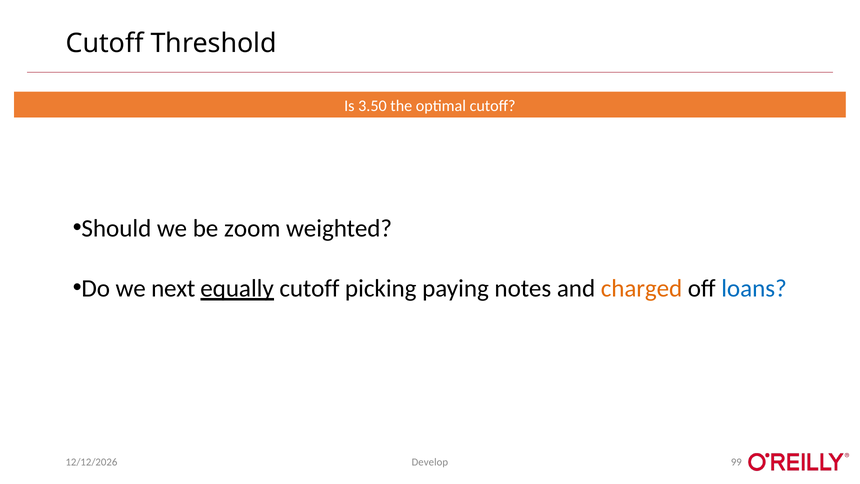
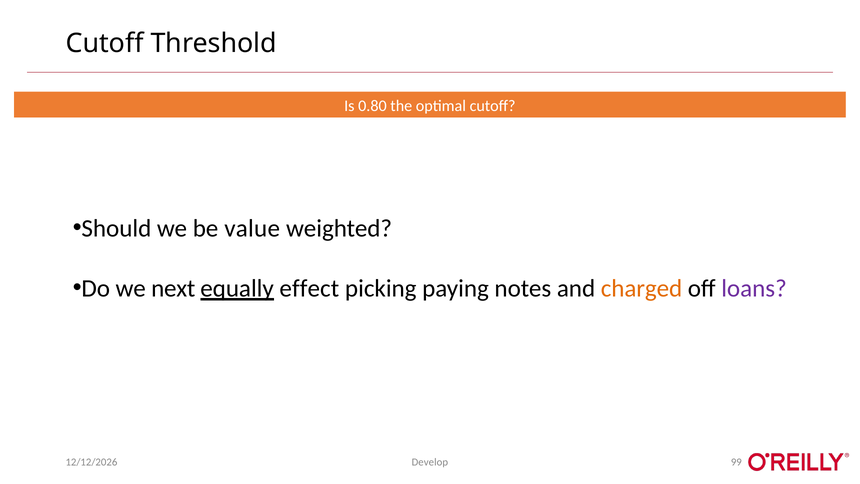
3.50: 3.50 -> 0.80 (372, 106)
zoom: zoom -> value (252, 228)
equally cutoff: cutoff -> effect (309, 288)
loans colour: blue -> purple (754, 288)
